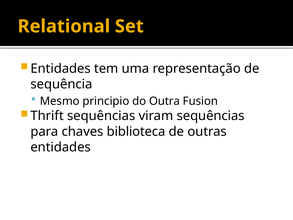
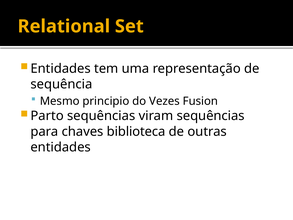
Outra: Outra -> Vezes (164, 101)
Thrift: Thrift -> Parto (47, 116)
